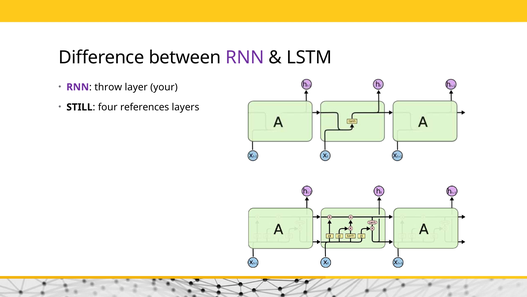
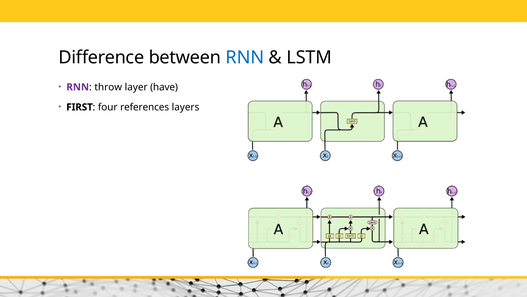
RNN colour: purple -> blue (245, 58)
your: your -> have (164, 87)
STILL: STILL -> FIRST (80, 107)
